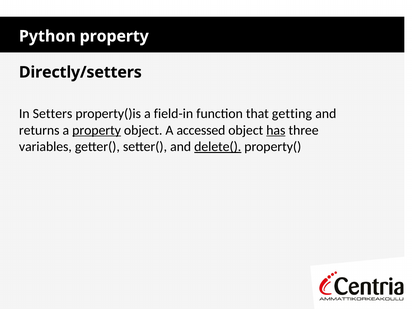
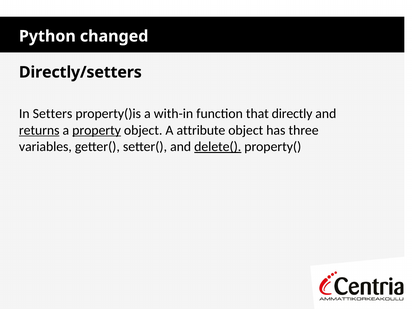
Python property: property -> changed (114, 36)
field-in: field-in -> with-in (173, 114)
getting: getting -> directly (292, 114)
returns underline: none -> present (39, 130)
accessed: accessed -> attribute (201, 130)
has underline: present -> none (276, 130)
